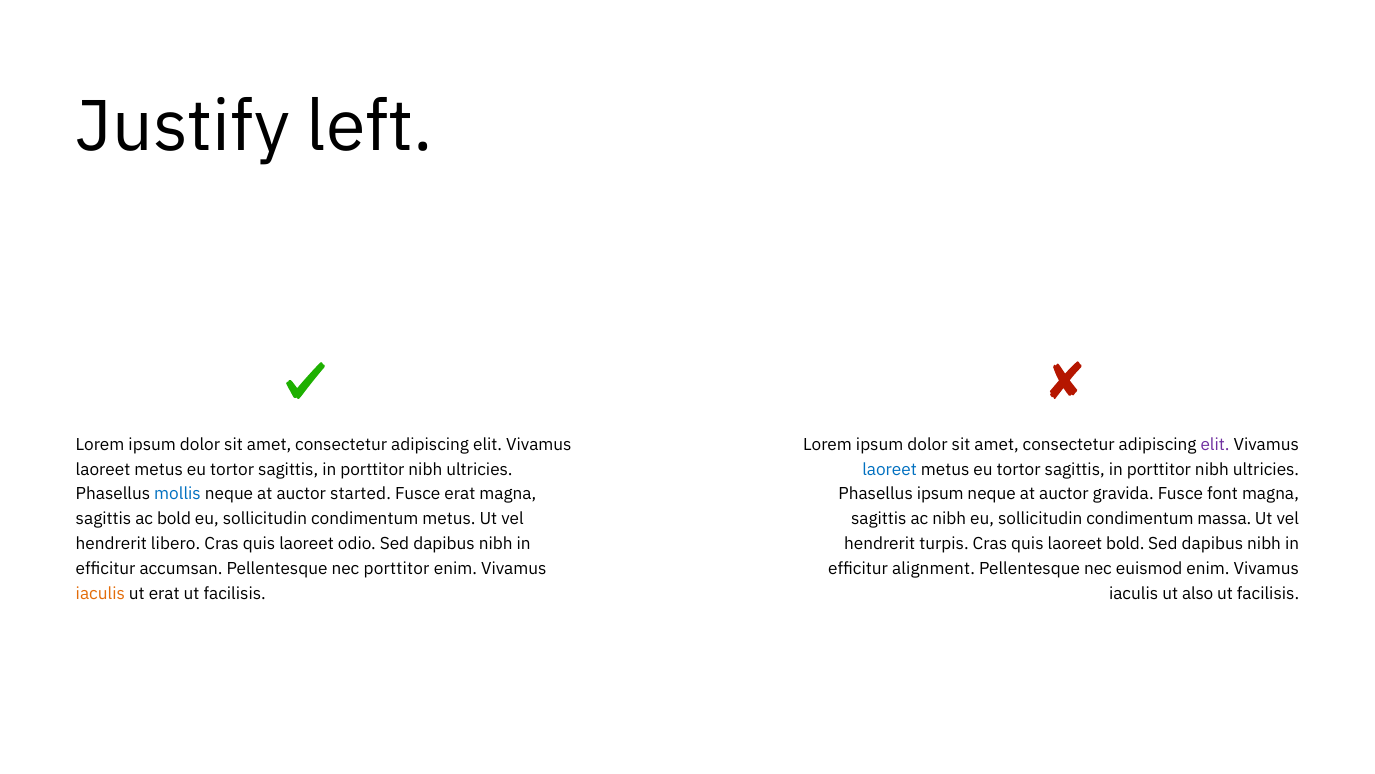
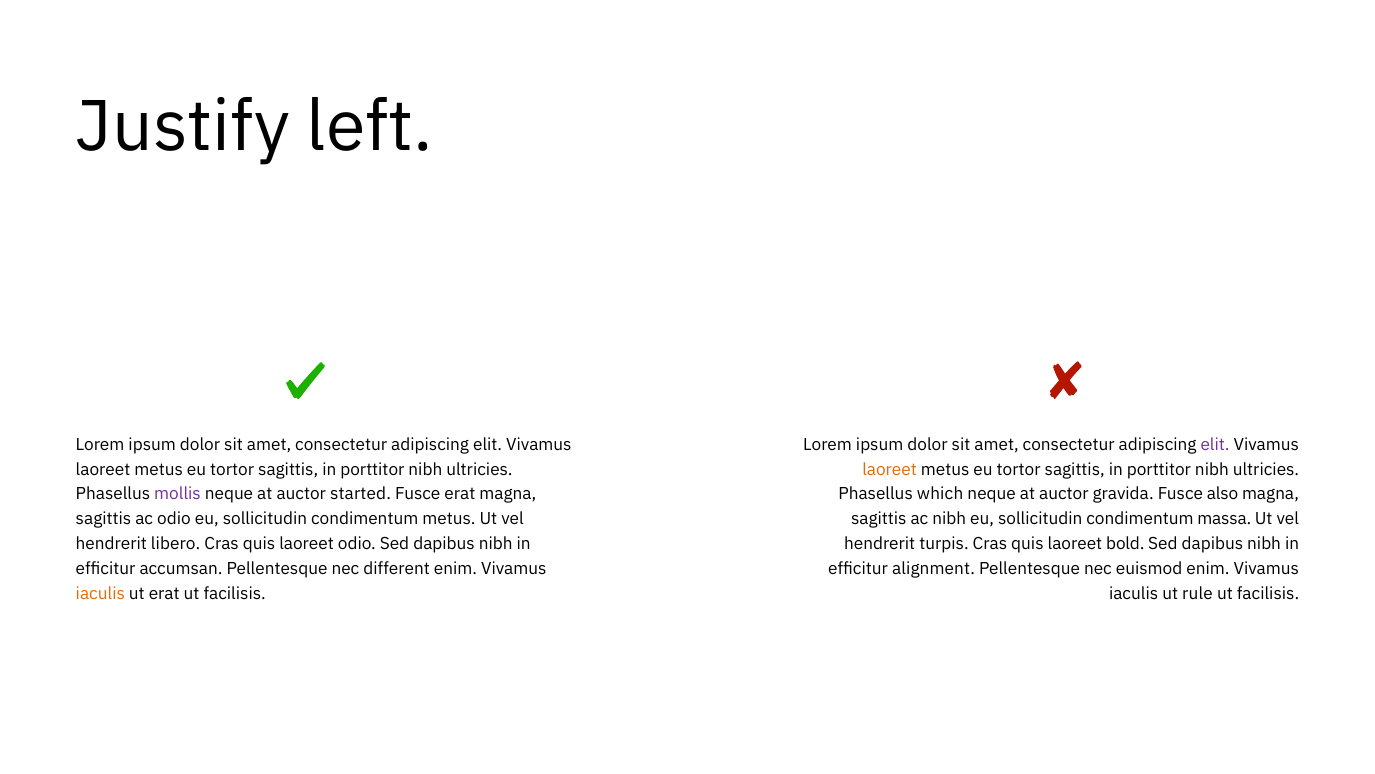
laoreet colour: blue -> orange (890, 469)
mollis colour: blue -> purple (178, 494)
Phasellus ipsum: ipsum -> which (940, 494)
font: font -> also (1223, 494)
ac bold: bold -> odio (174, 519)
nec porttitor: porttitor -> different (397, 568)
also: also -> rule (1198, 593)
